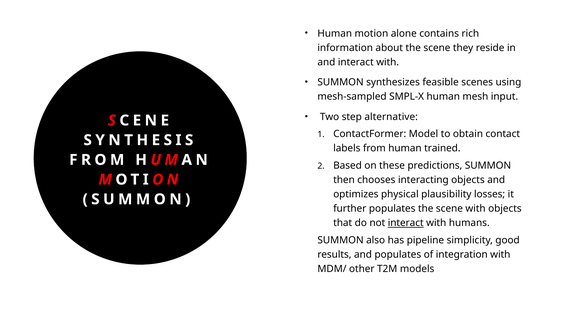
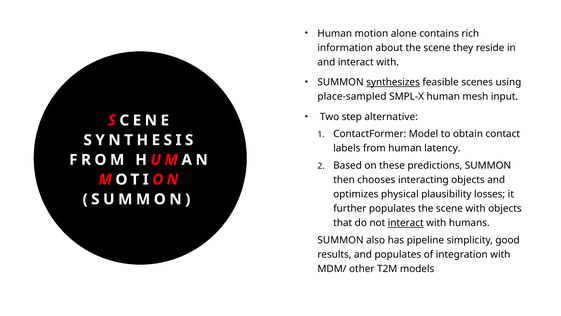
synthesizes underline: none -> present (393, 82)
mesh-sampled: mesh-sampled -> place-sampled (352, 96)
trained: trained -> latency (442, 148)
